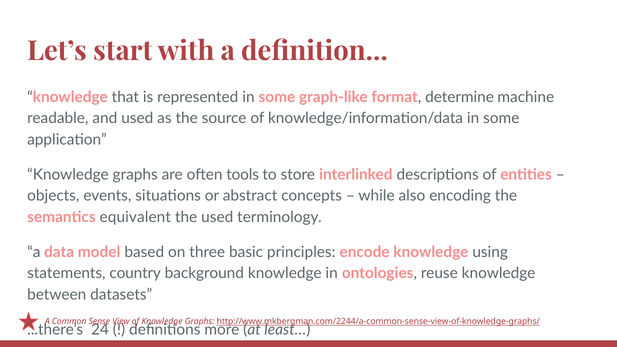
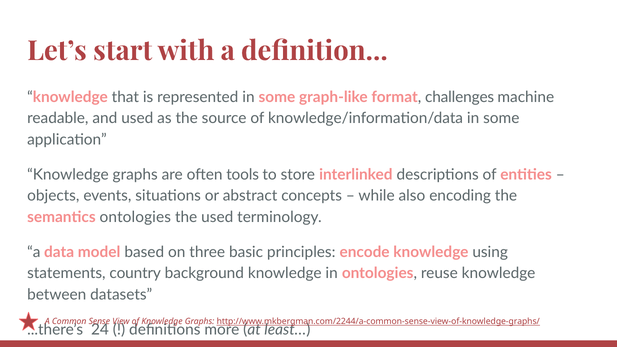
determine: determine -> challenges (460, 97)
semantics equivalent: equivalent -> ontologies (135, 217)
